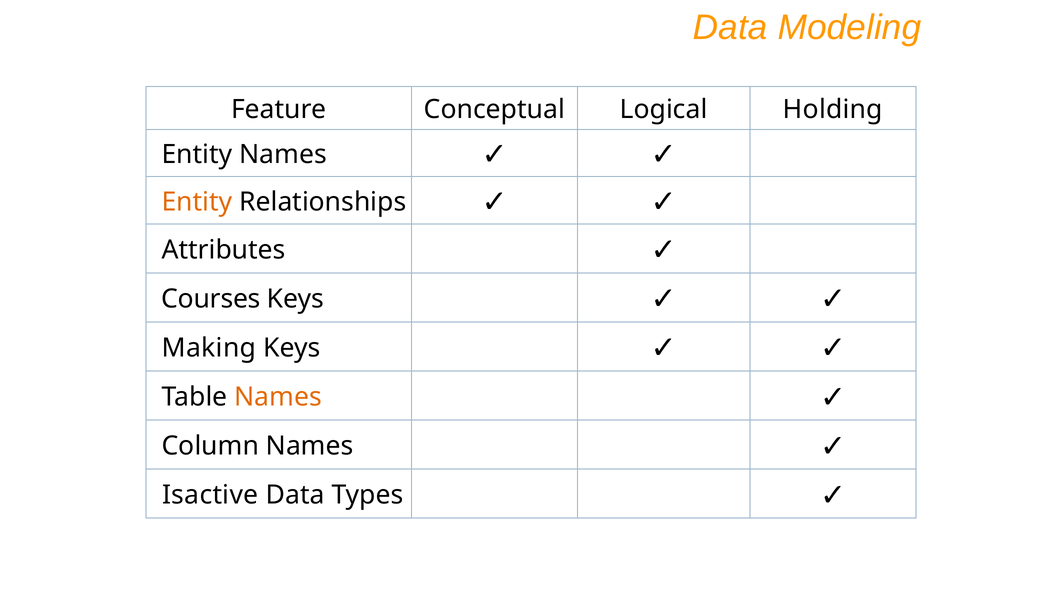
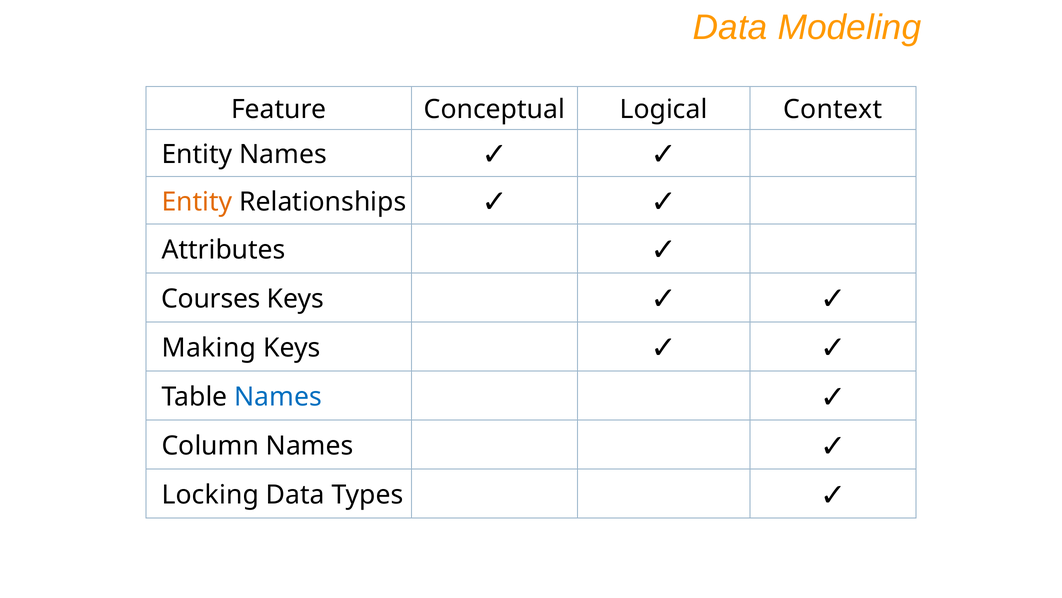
Holding: Holding -> Context (833, 109)
Names colour: orange -> blue (278, 397)
Isactive: Isactive -> Locking (210, 495)
